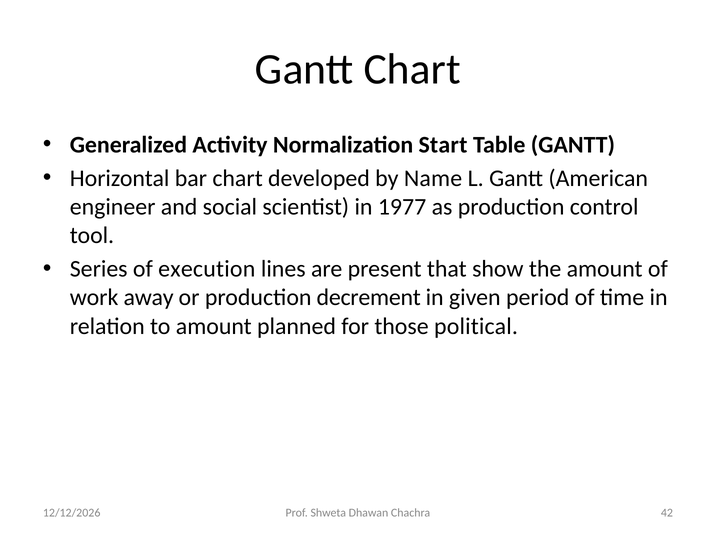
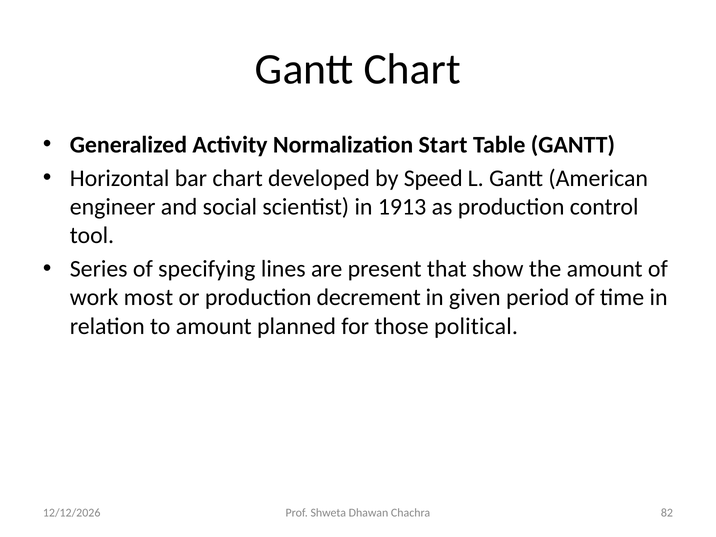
Name: Name -> Speed (433, 178)
1977: 1977 -> 1913 (402, 207)
execution: execution -> specifying (207, 269)
away: away -> most (148, 298)
42: 42 -> 82 (667, 513)
